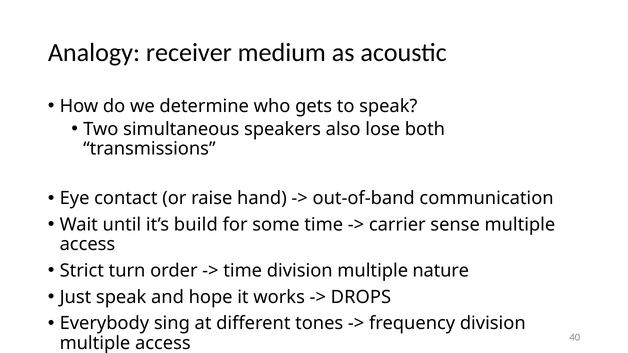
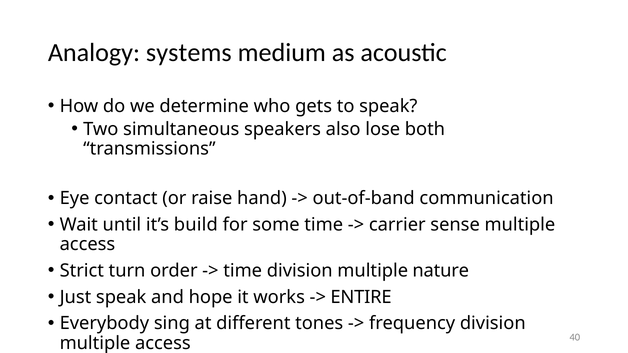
receiver: receiver -> systems (189, 53)
DROPS: DROPS -> ENTIRE (361, 297)
